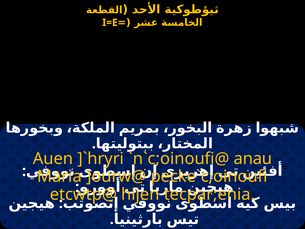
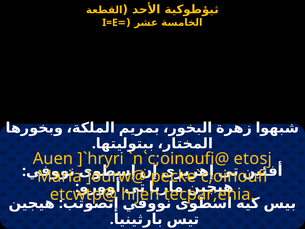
anau: anau -> etosj (253, 159)
